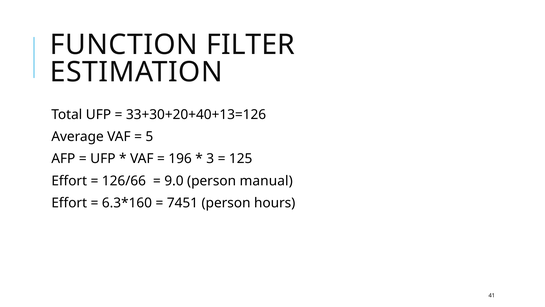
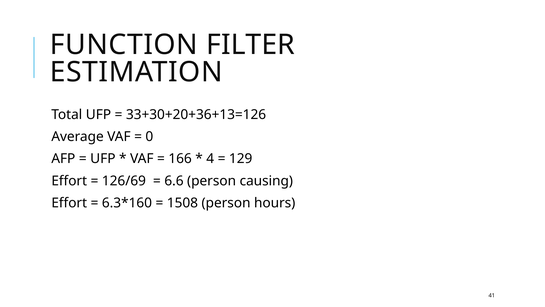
33+30+20+40+13=126: 33+30+20+40+13=126 -> 33+30+20+36+13=126 (196, 115)
5: 5 -> 0 (149, 137)
196: 196 -> 166 (180, 159)
3: 3 -> 4 (210, 159)
125: 125 -> 129 (241, 159)
126/66: 126/66 -> 126/69 (124, 181)
9.0: 9.0 -> 6.6 (174, 181)
manual: manual -> causing (266, 181)
7451: 7451 -> 1508 (182, 203)
